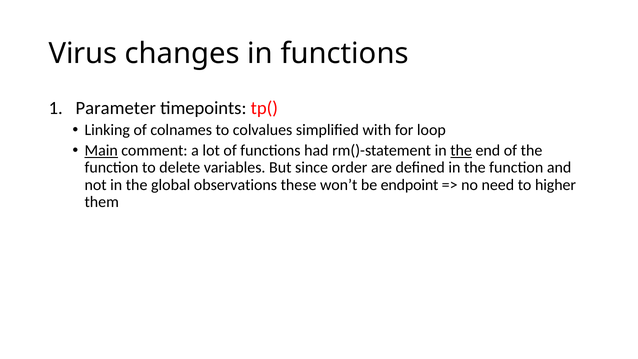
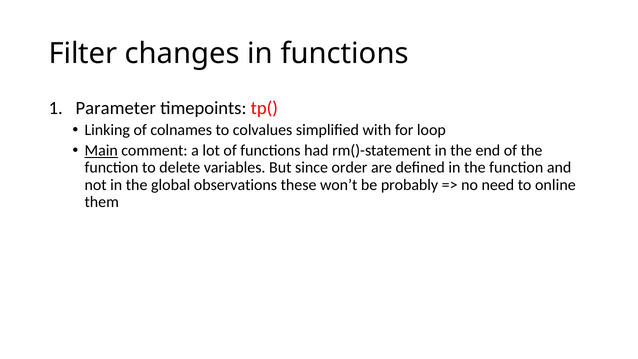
Virus: Virus -> Filter (83, 54)
the underline: present -> none (461, 150)
endpoint: endpoint -> probably (410, 185)
higher: higher -> online (555, 185)
